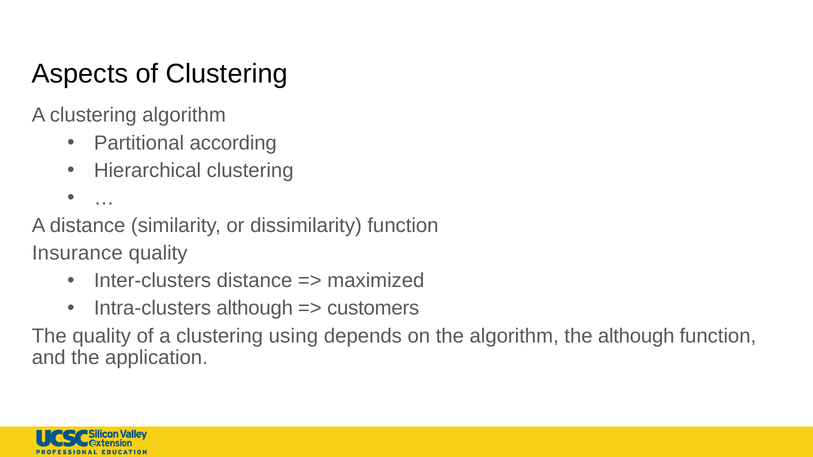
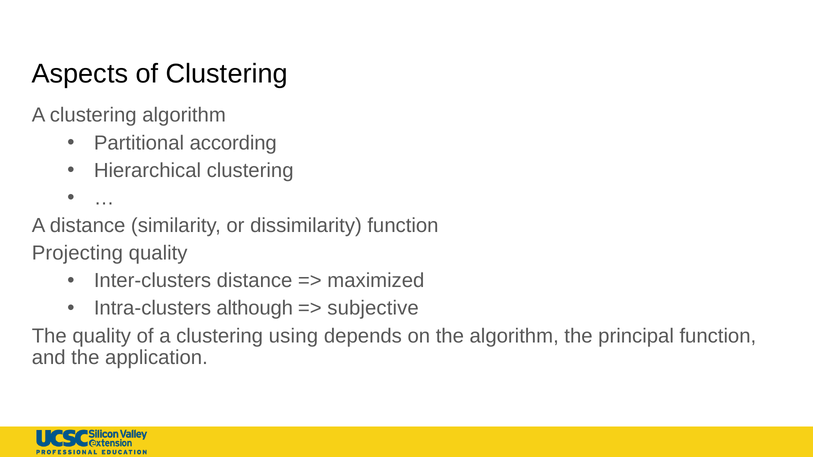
Insurance: Insurance -> Projecting (77, 253)
customers: customers -> subjective (373, 308)
the although: although -> principal (636, 336)
